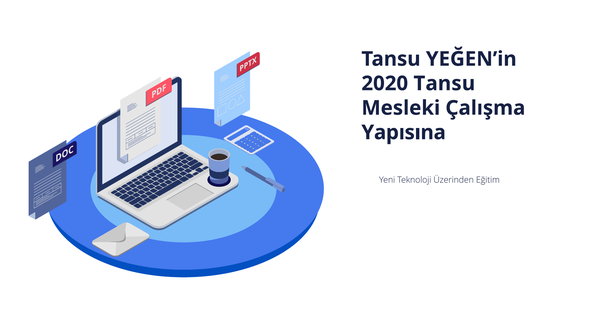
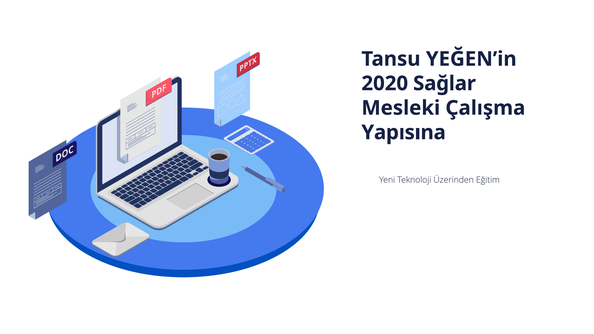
2020 Tansu: Tansu -> Sağlar (445, 84)
